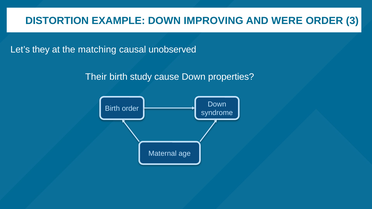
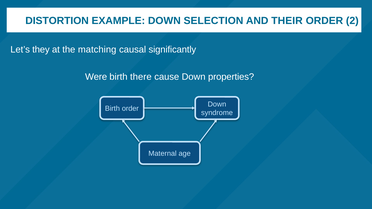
IMPROVING: IMPROVING -> SELECTION (213, 21)
WERE: WERE -> THEIR (287, 21)
3: 3 -> 2 (352, 21)
unobserved: unobserved -> significantly (172, 50)
Their: Their -> Were (96, 77)
study: study -> there (141, 77)
